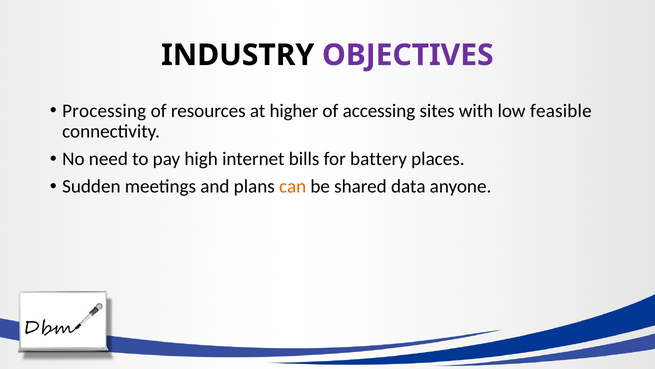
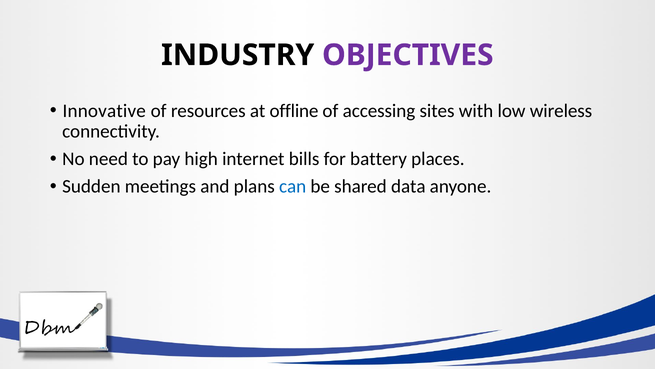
Processing: Processing -> Innovative (104, 111)
higher: higher -> offline (294, 111)
feasible: feasible -> wireless (561, 111)
can colour: orange -> blue (293, 186)
